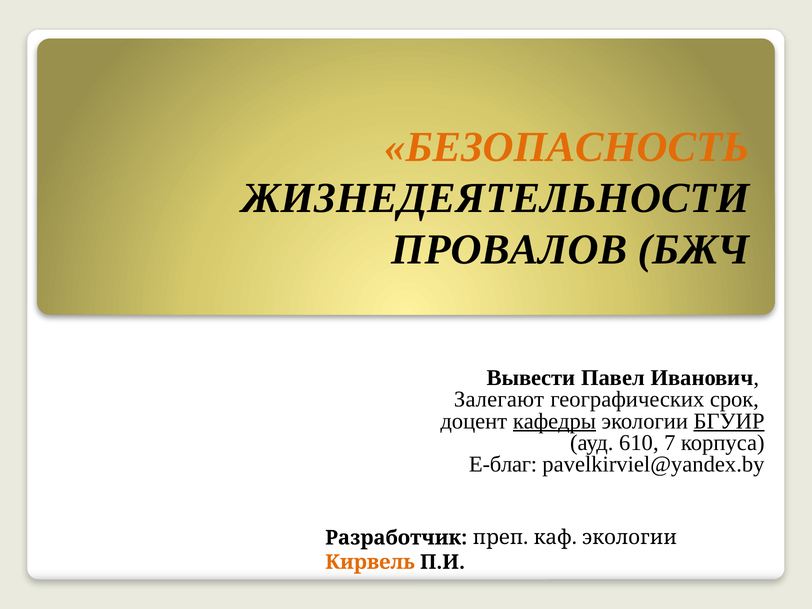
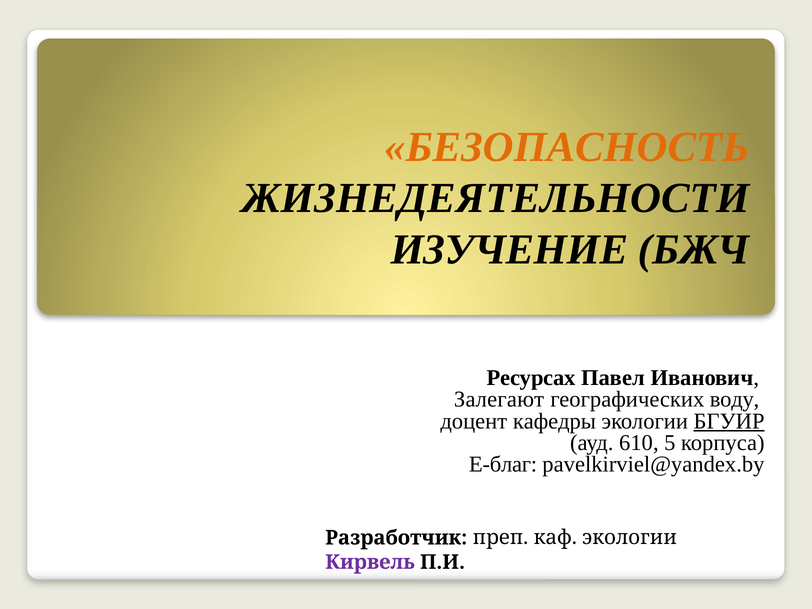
ПРОВАЛОВ: ПРОВАЛОВ -> ИЗУЧЕНИЕ (509, 250)
Вывести: Вывести -> Ресурсах (531, 378)
срок: срок -> воду (734, 400)
кафедры underline: present -> none (554, 421)
7: 7 -> 5 (670, 443)
Кирвель colour: orange -> purple (370, 562)
